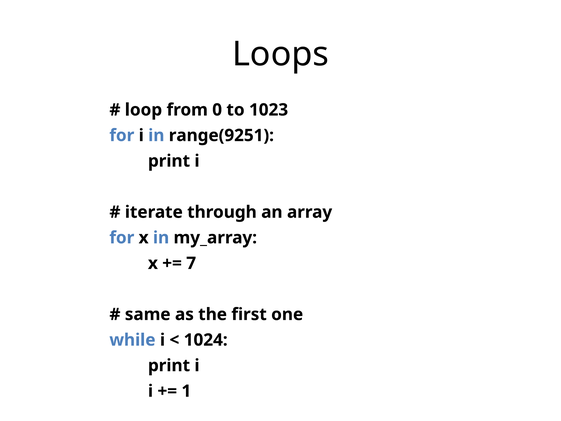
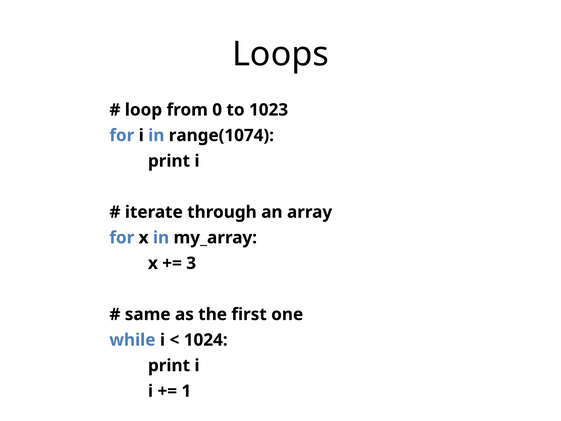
range(9251: range(9251 -> range(1074 (221, 135)
7: 7 -> 3 (191, 263)
